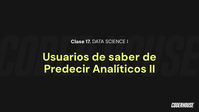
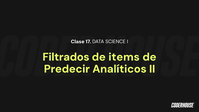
Usuarios: Usuarios -> Filtrados (66, 57)
saber: saber -> items (124, 57)
